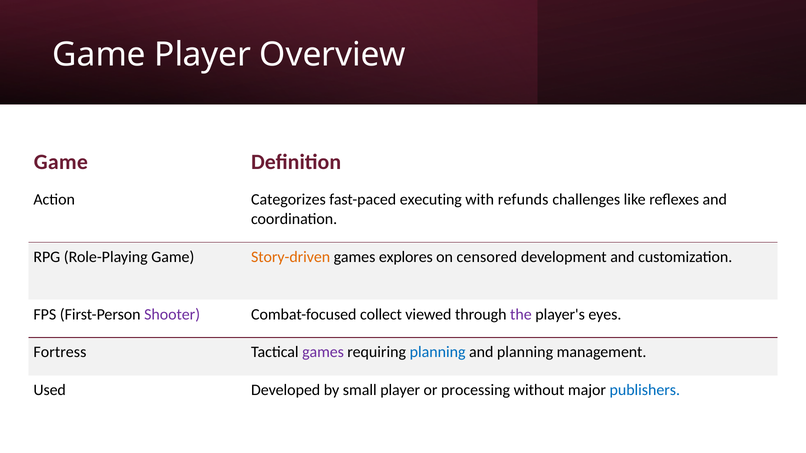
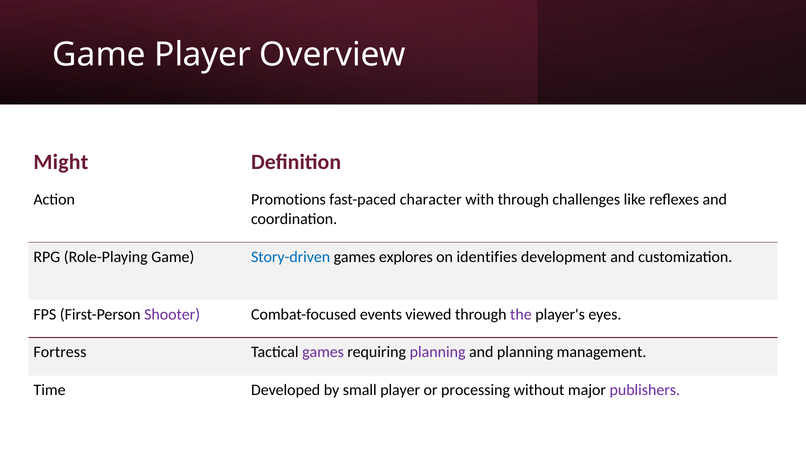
Game: Game -> Might (61, 162)
Categorizes: Categorizes -> Promotions (288, 200)
executing: executing -> character (431, 200)
with refunds: refunds -> through (523, 200)
Story-driven colour: orange -> blue (291, 257)
censored: censored -> identifies (487, 257)
collect: collect -> events (381, 315)
planning colour: blue -> purple (438, 352)
Used: Used -> Time (50, 390)
publishers colour: blue -> purple (645, 390)
